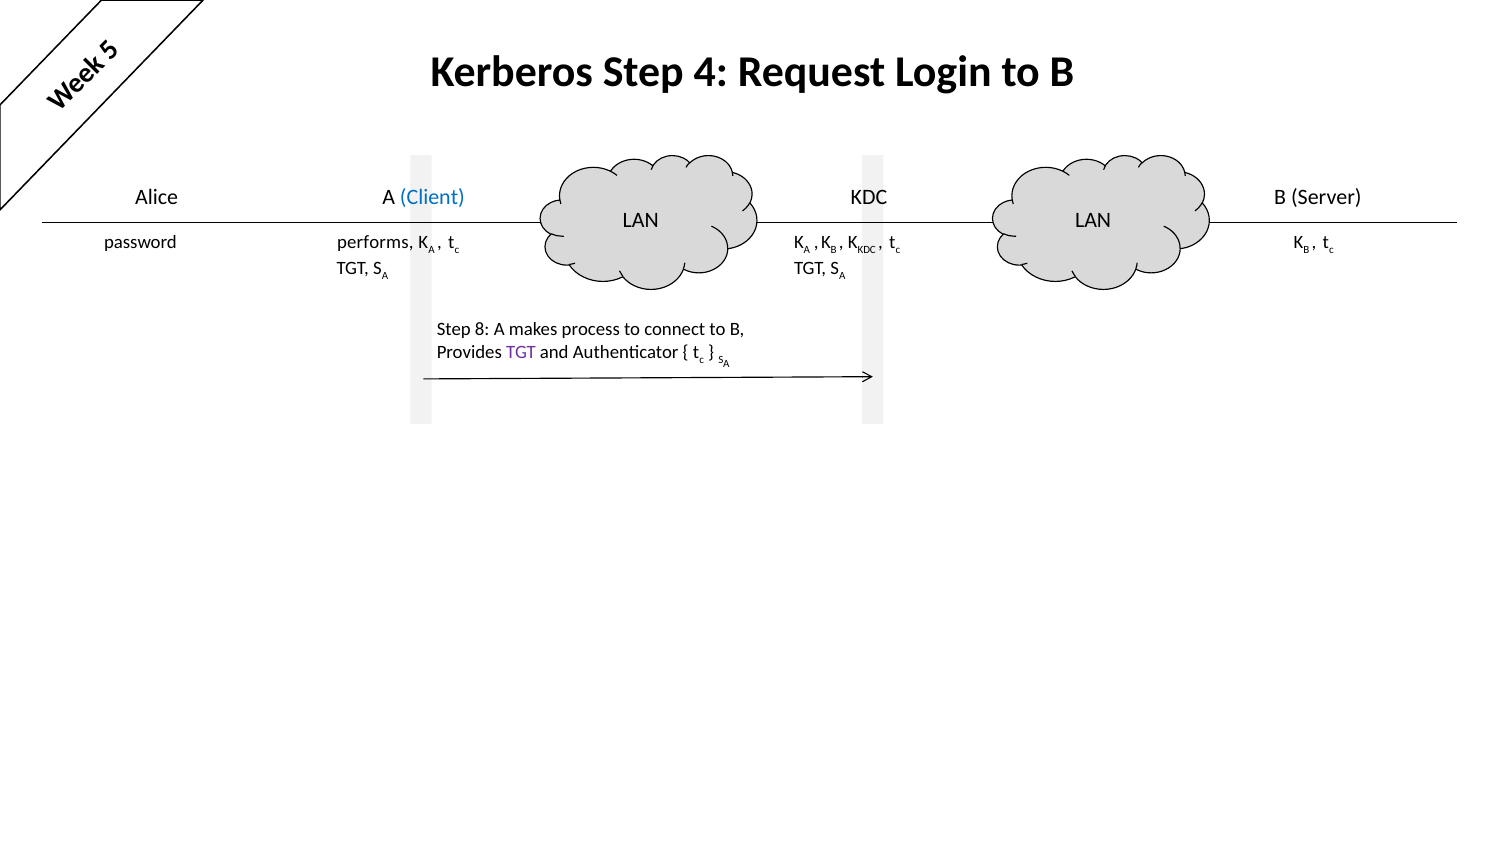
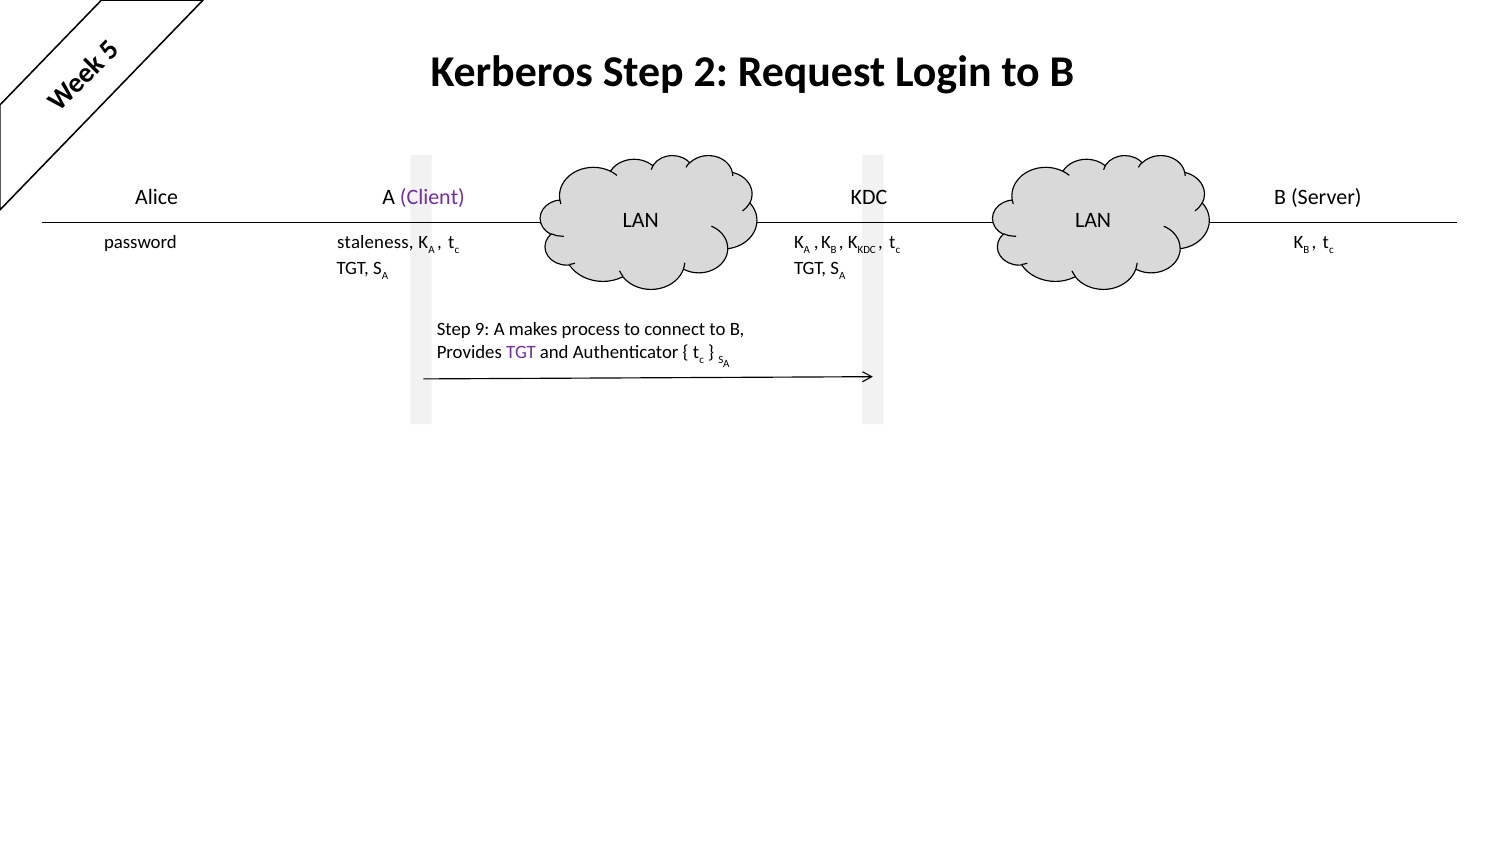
4: 4 -> 2 (711, 72)
Client colour: blue -> purple (432, 197)
performs: performs -> staleness (375, 242)
8: 8 -> 9 (482, 330)
